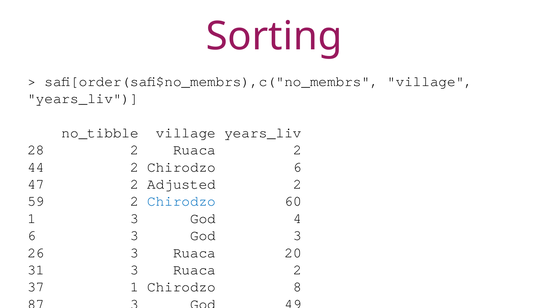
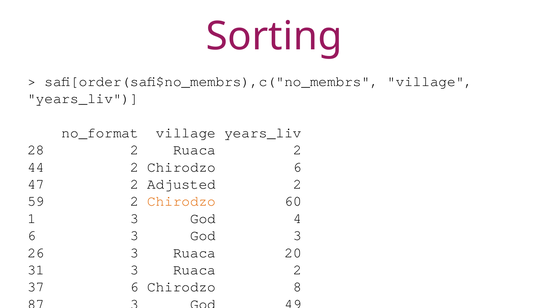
no_tibble: no_tibble -> no_format (100, 133)
Chirodzo colour: blue -> orange (182, 201)
37 1: 1 -> 6 (134, 287)
